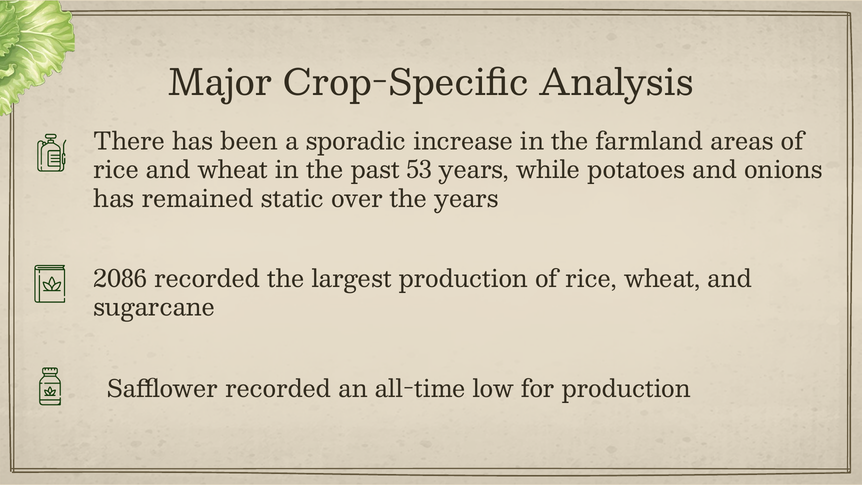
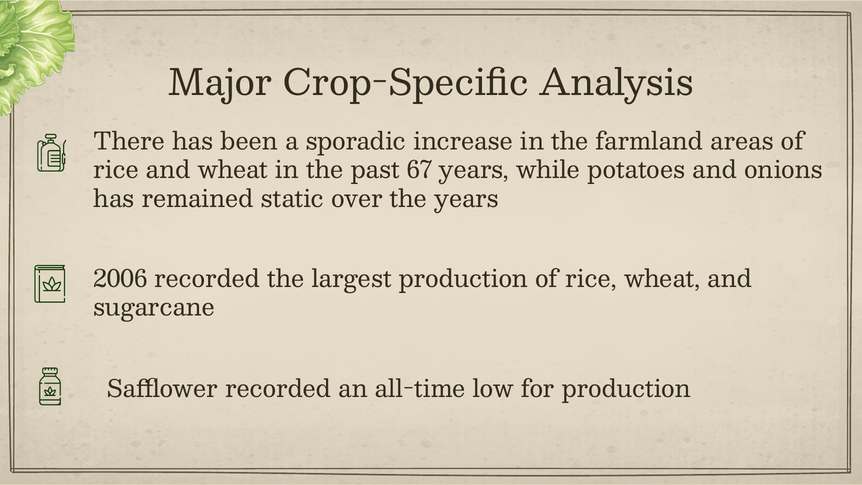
53: 53 -> 67 (419, 170)
2086: 2086 -> 2006 (120, 279)
